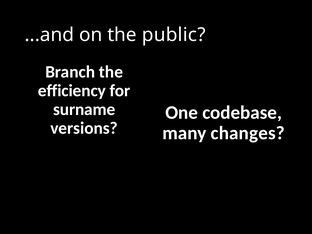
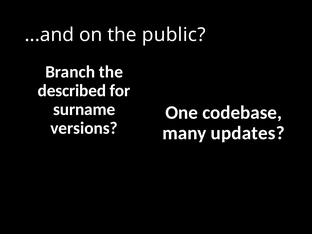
efficiency: efficiency -> described (72, 91)
changes: changes -> updates (248, 133)
